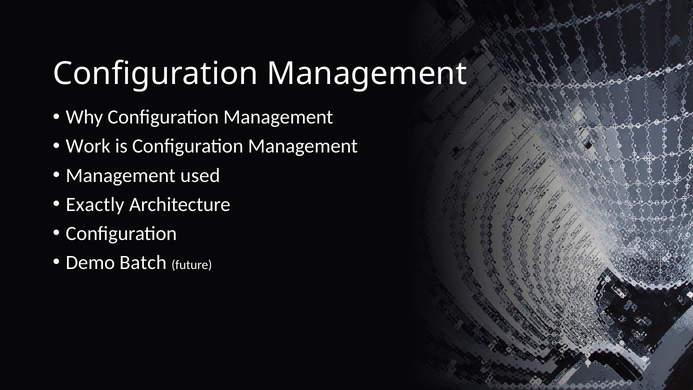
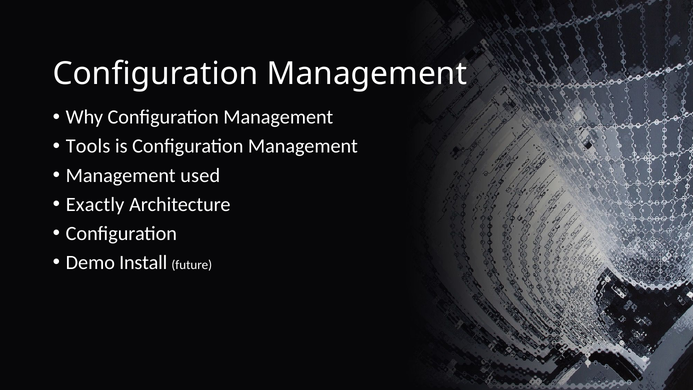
Work: Work -> Tools (88, 146)
Batch: Batch -> Install (143, 262)
